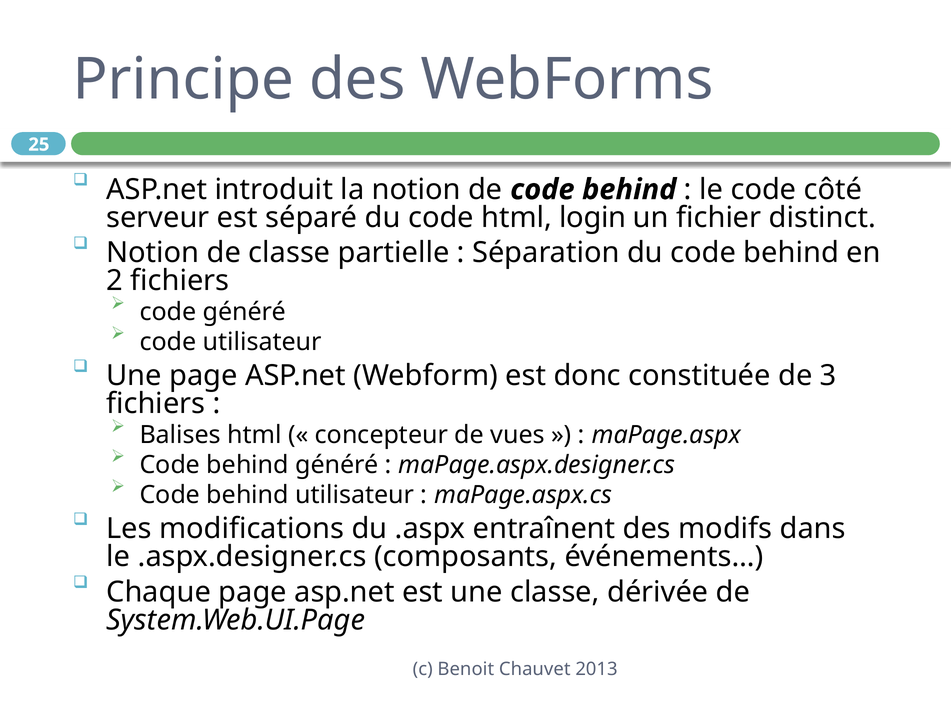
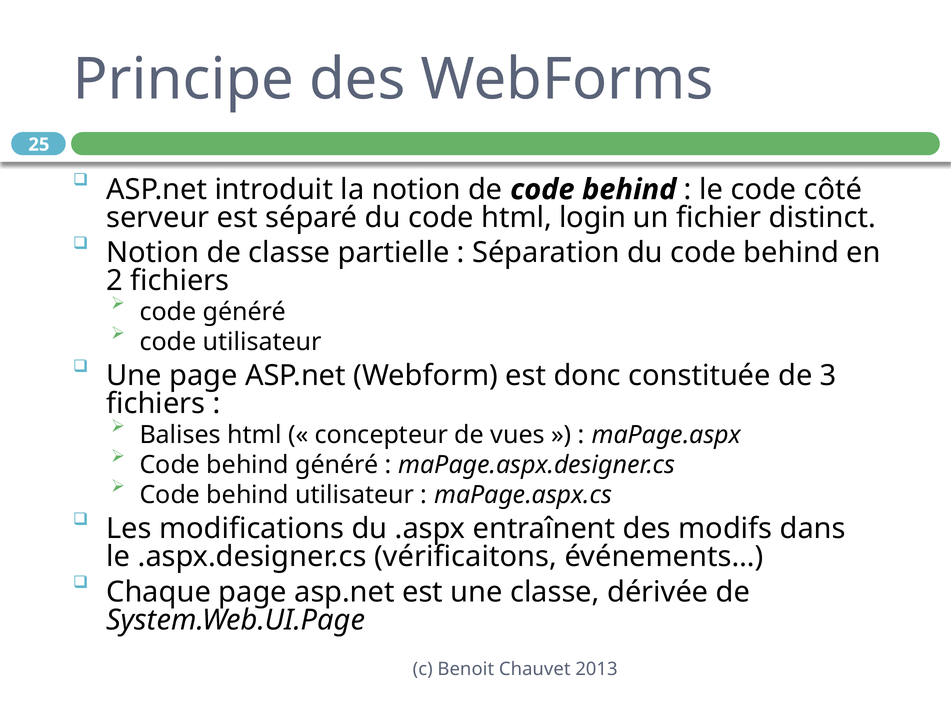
composants: composants -> vérificaitons (466, 556)
